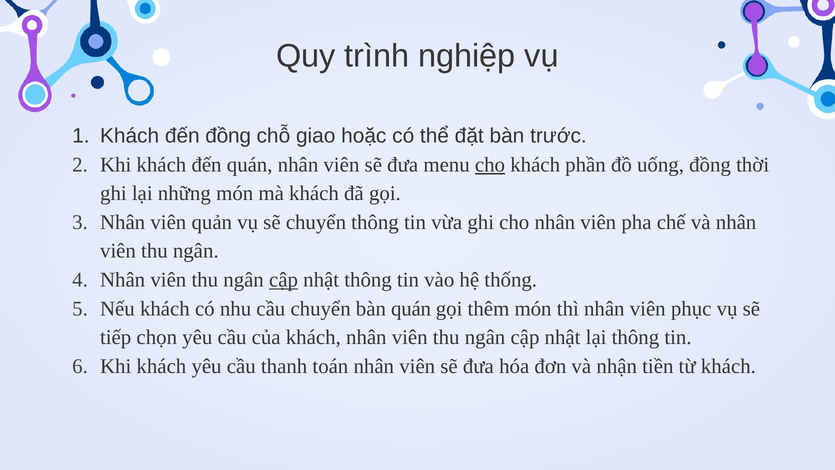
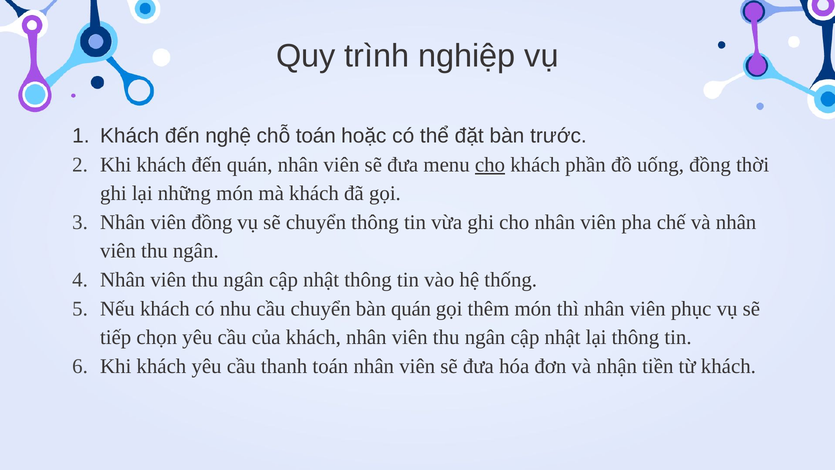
đến đồng: đồng -> nghệ (228, 136)
chỗ giao: giao -> toán (316, 136)
viên quản: quản -> đồng (212, 222)
cập underline: present -> none (284, 280)
